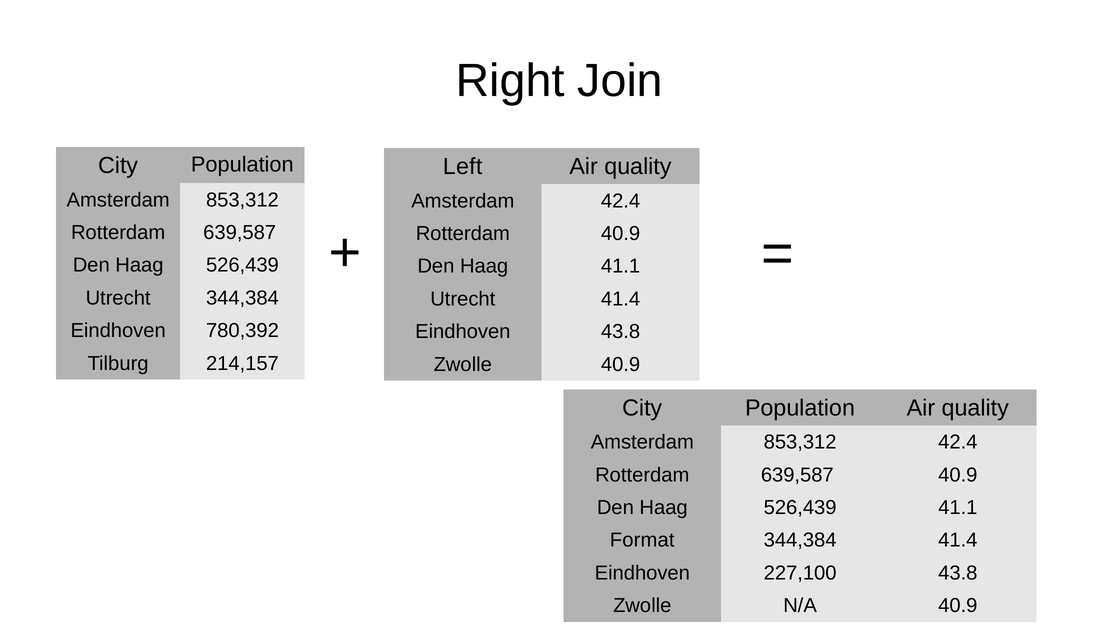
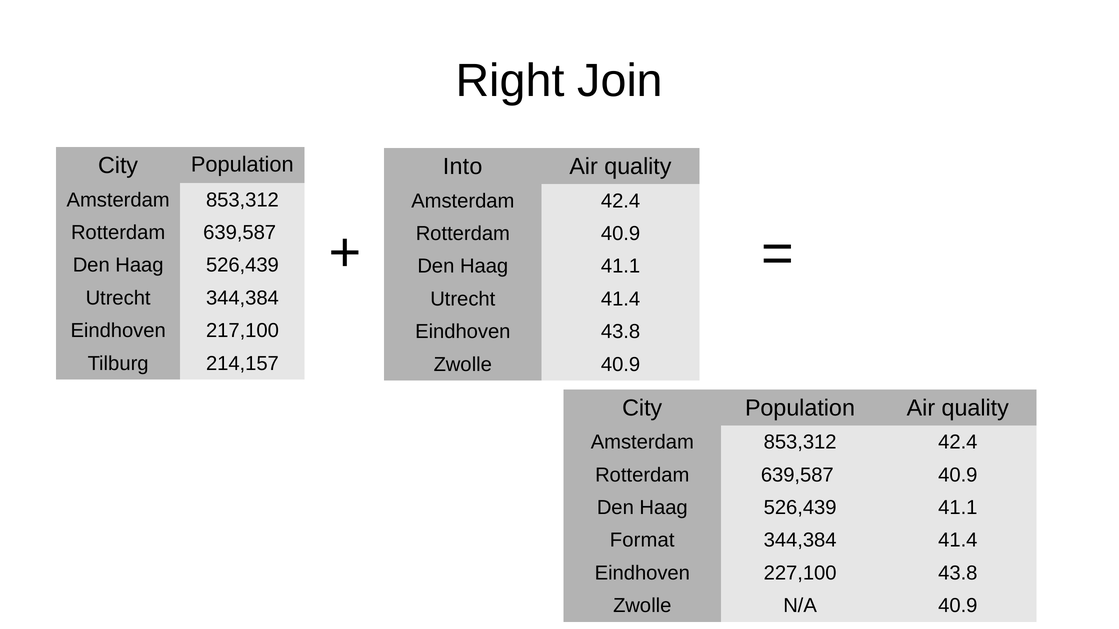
Left: Left -> Into (463, 167)
780,392: 780,392 -> 217,100 (242, 331)
